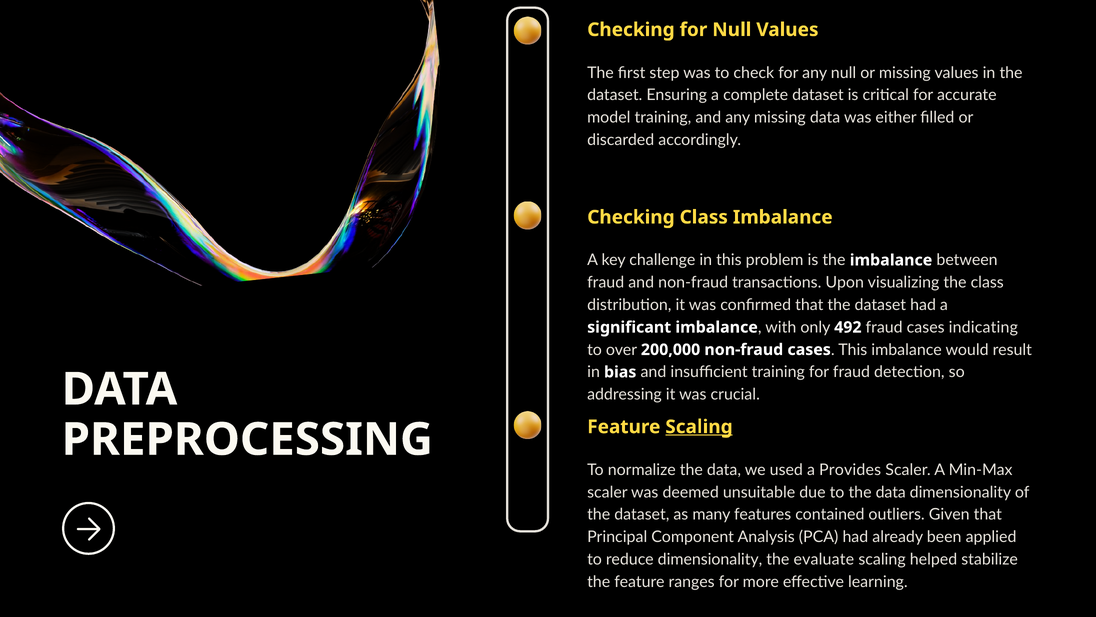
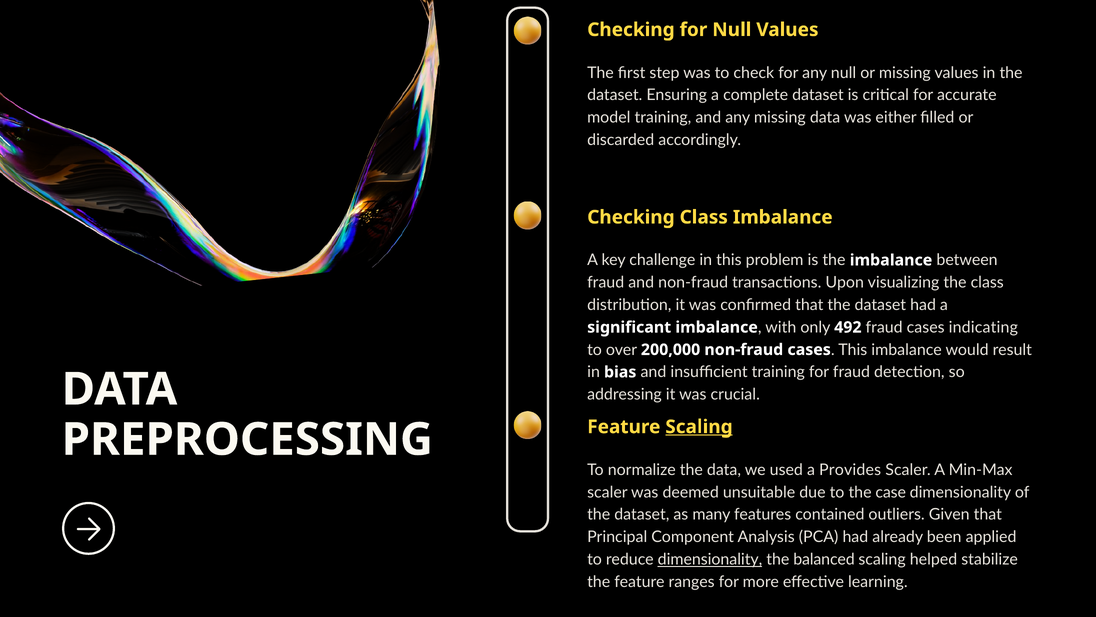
to the data: data -> case (891, 492)
dimensionality underline: none -> present (710, 559)
evaluate: evaluate -> balanced (824, 559)
